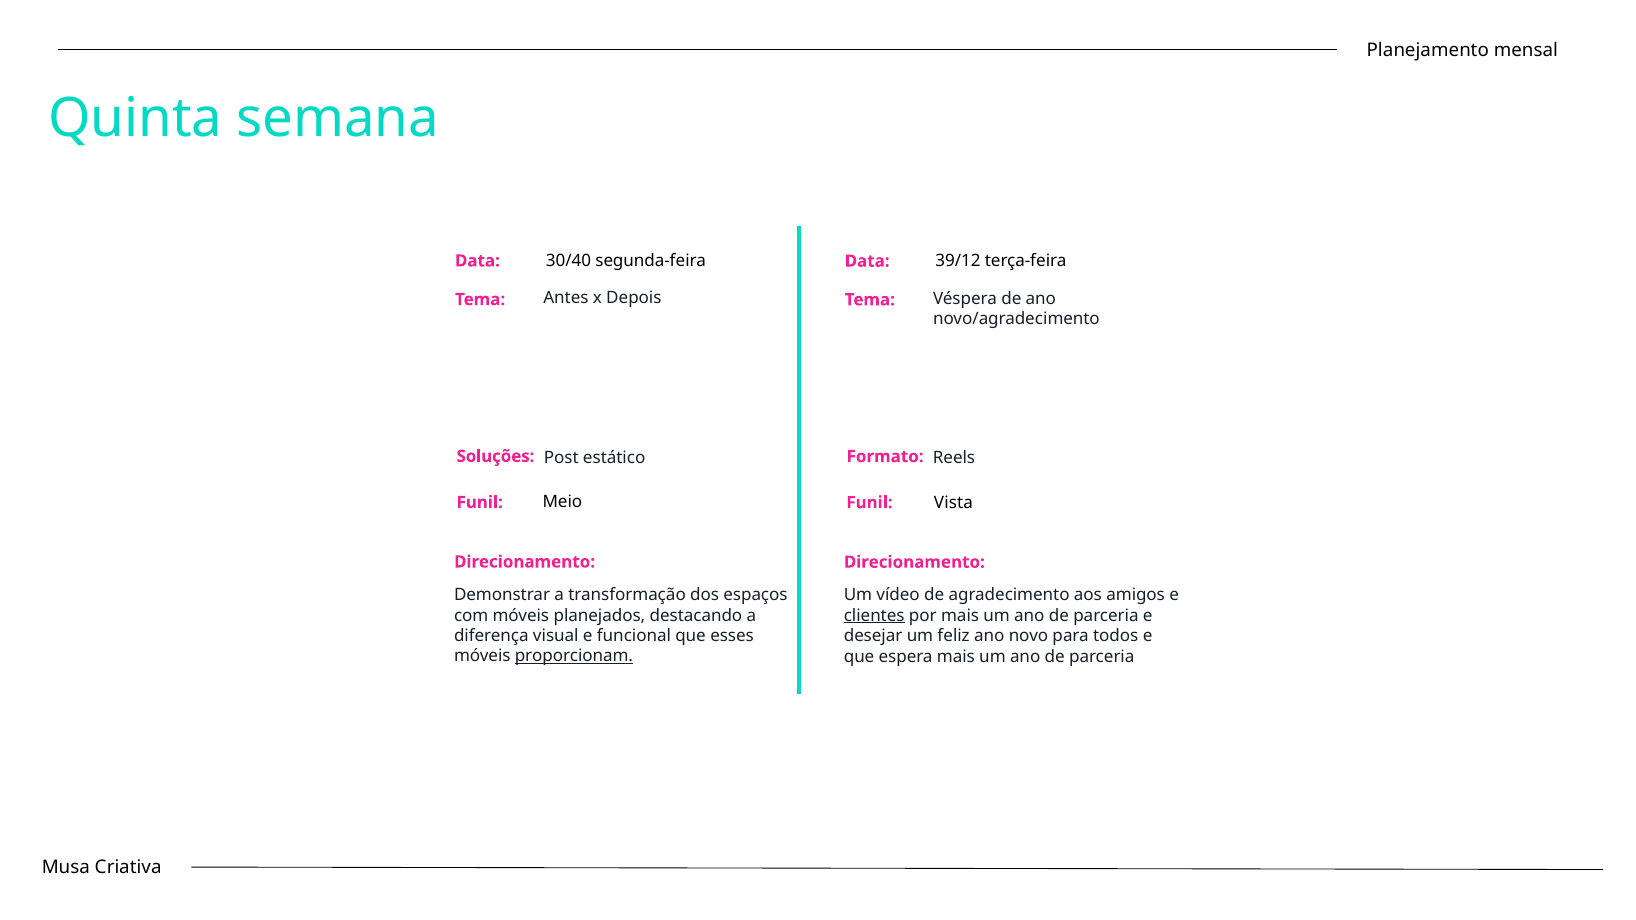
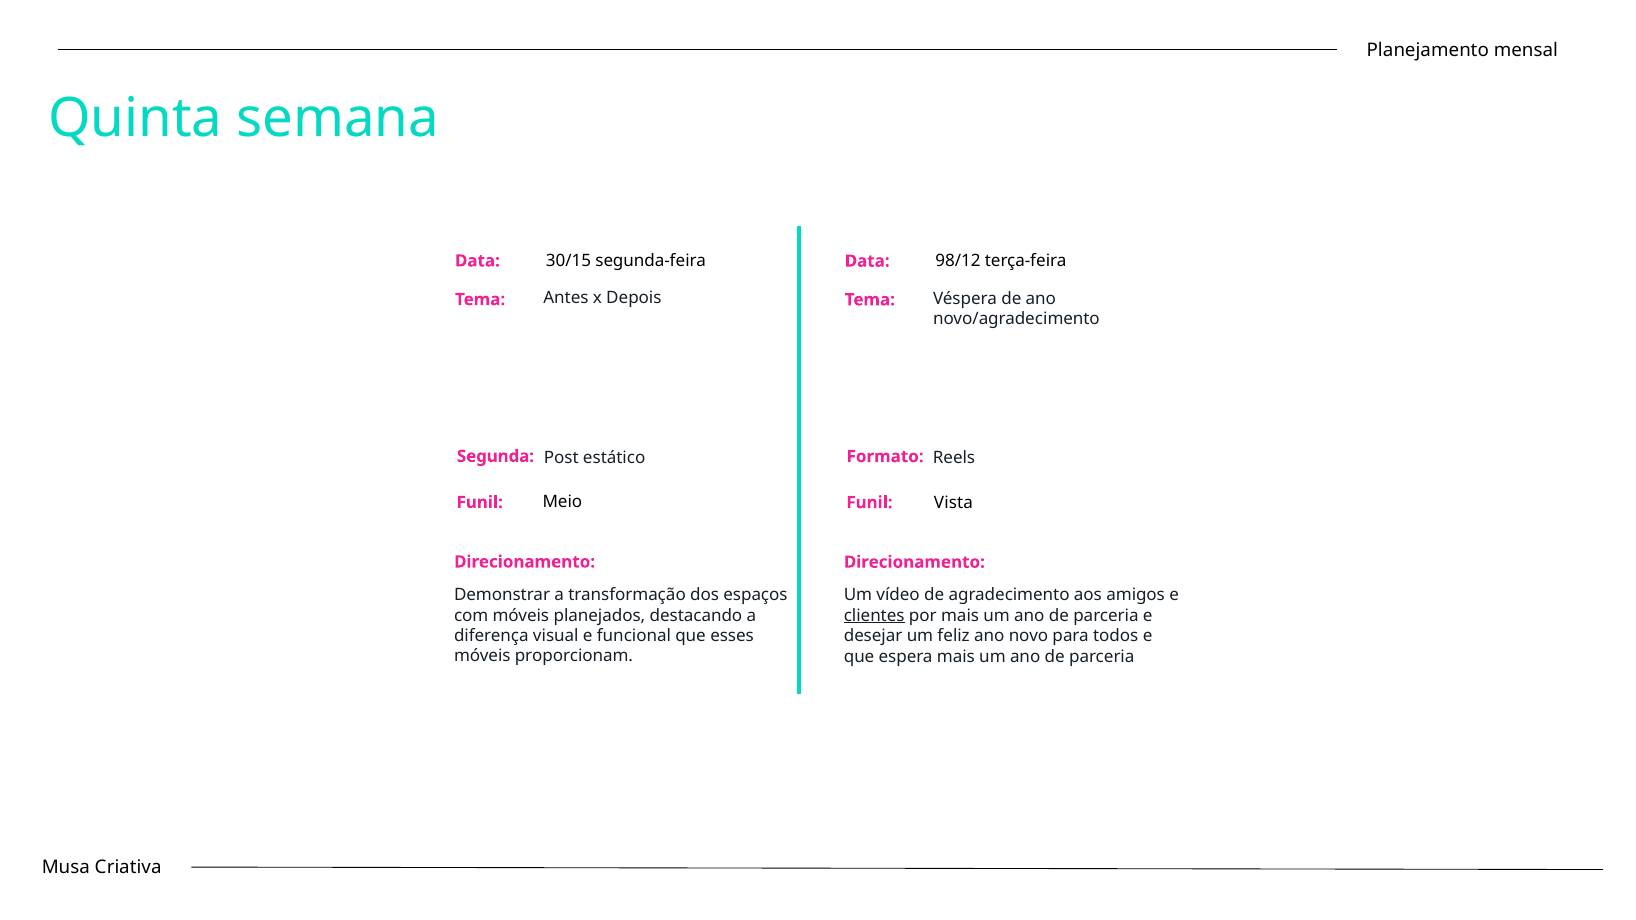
30/40: 30/40 -> 30/15 (568, 261)
39/12: 39/12 -> 98/12 (958, 261)
Soluções: Soluções -> Segunda (495, 456)
proporcionam underline: present -> none (574, 657)
